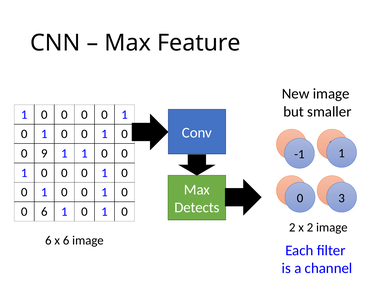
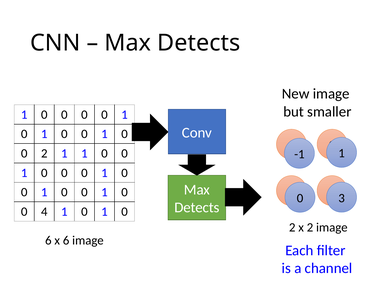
Feature: Feature -> Detects (199, 43)
9: 9 -> 2 (44, 154)
6: 6 -> 4 (44, 212)
